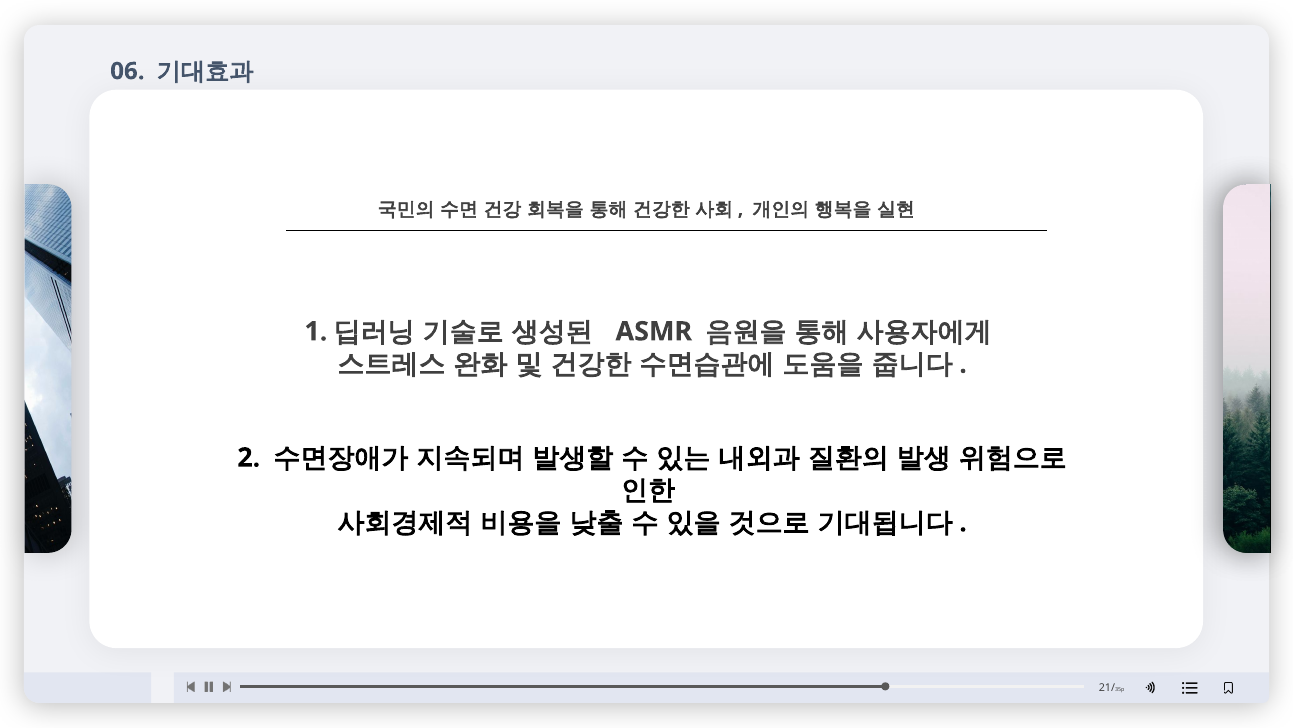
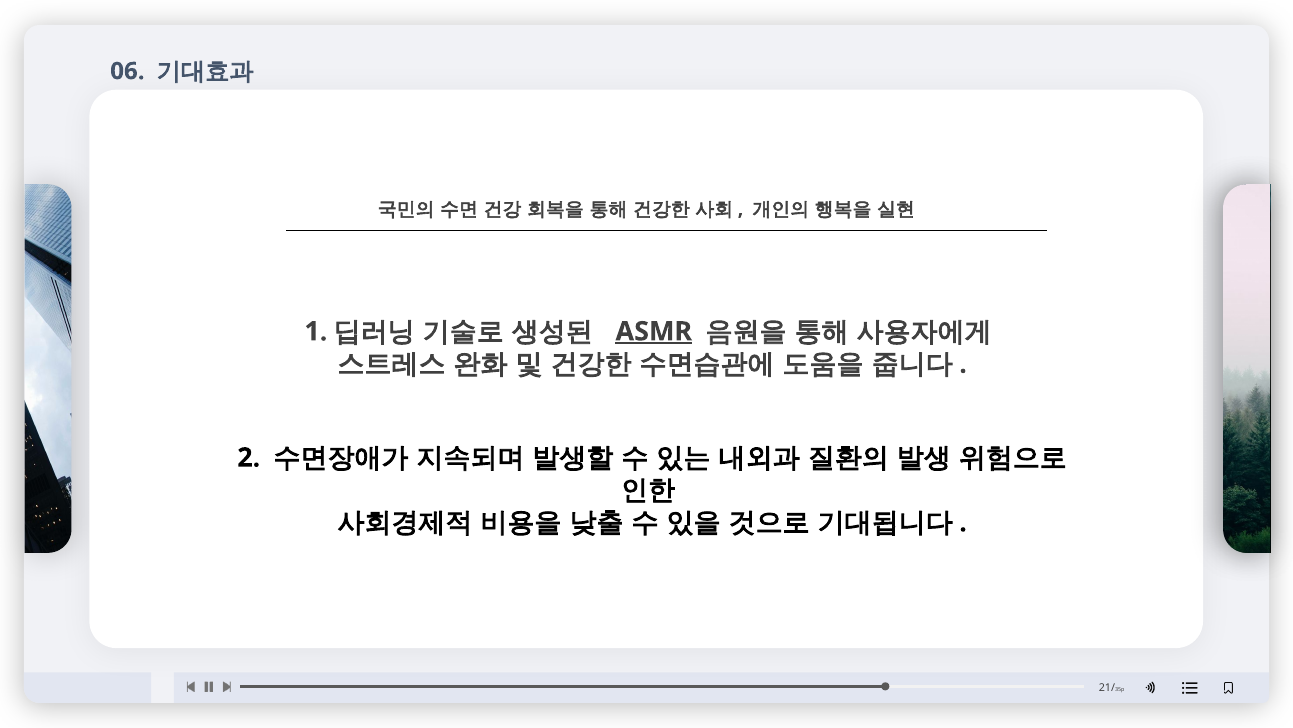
ASMR underline: none -> present (654, 331)
